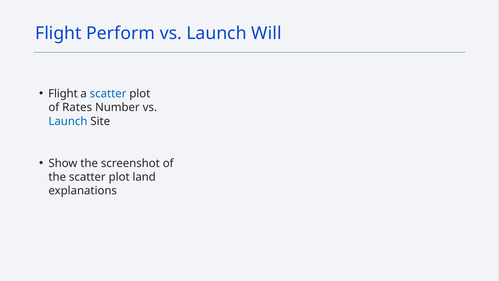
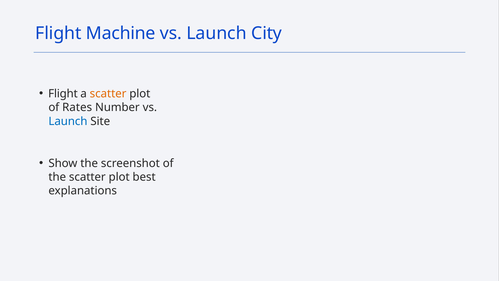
Perform: Perform -> Machine (121, 33)
Will: Will -> City (267, 33)
scatter colour: blue -> orange (108, 94)
land: land -> best (144, 177)
